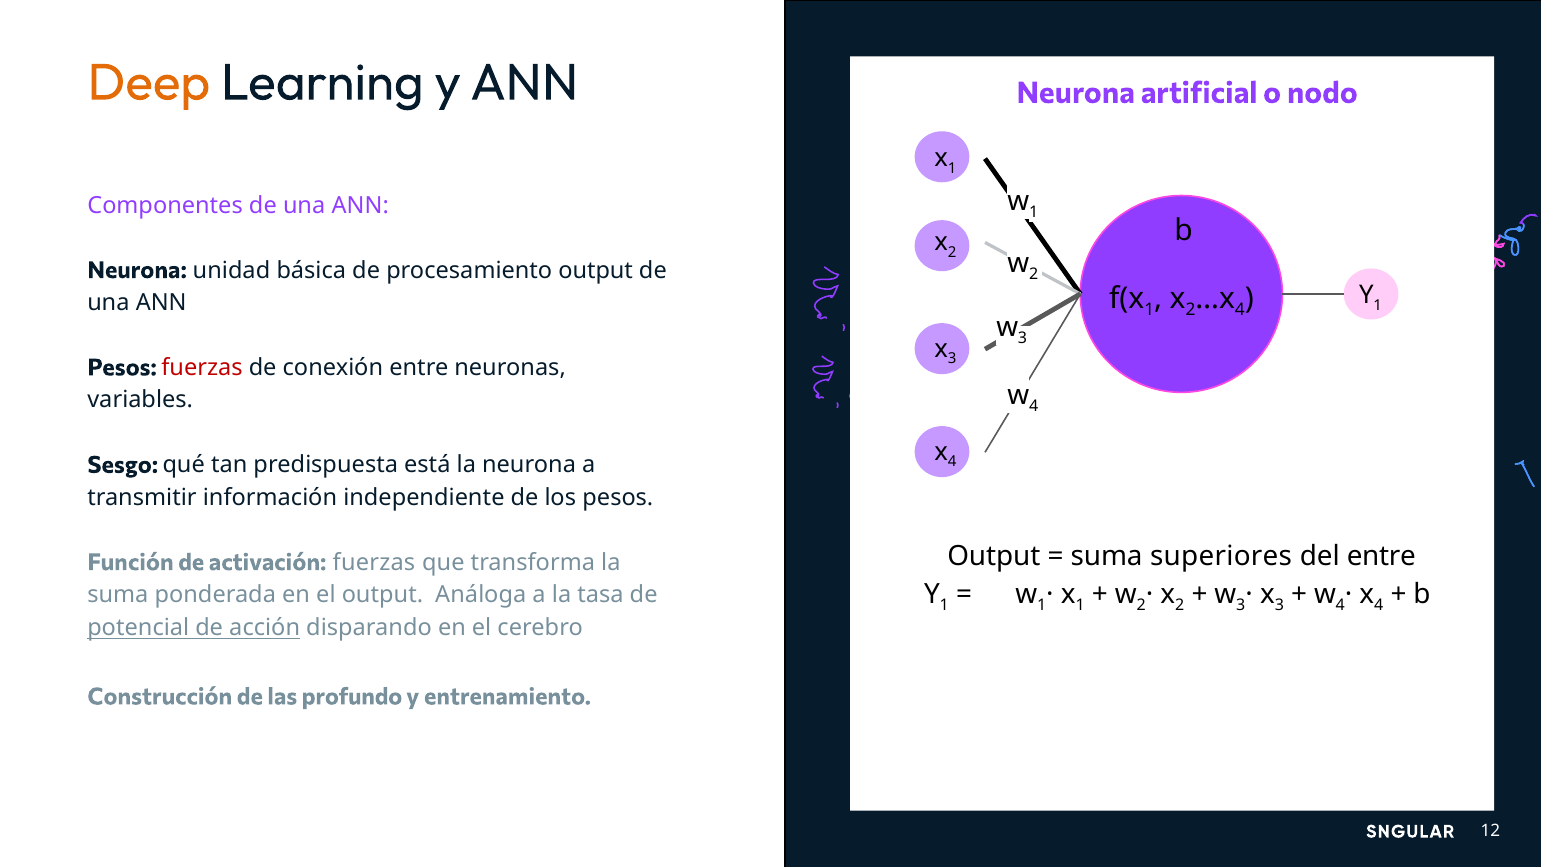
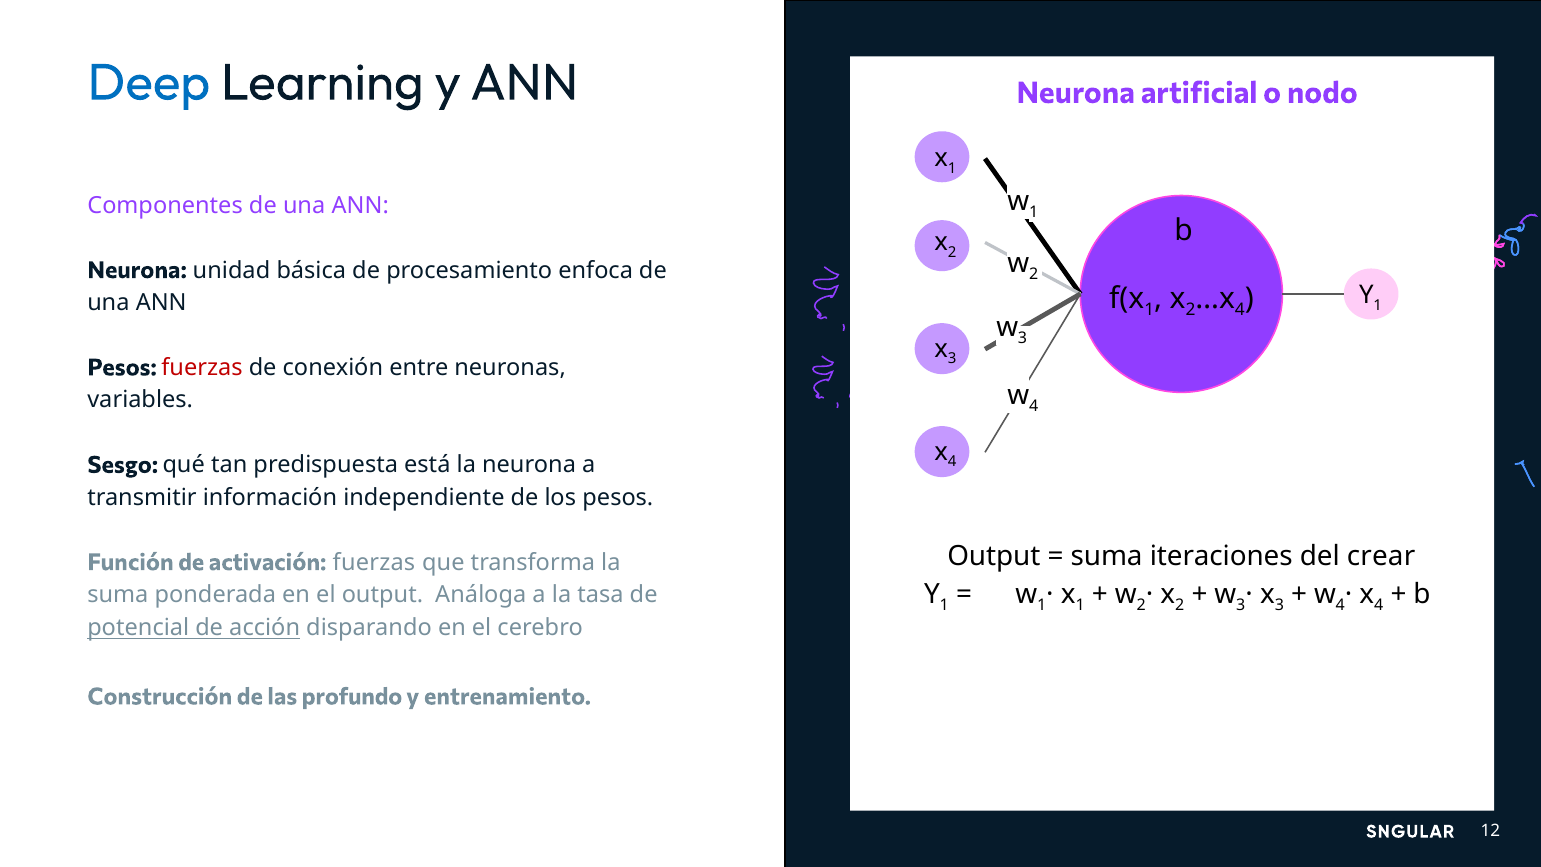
Deep colour: orange -> blue (149, 83)
procesamiento output: output -> enfoca (596, 270)
superiores: superiores -> iteraciones (1221, 557)
del entre: entre -> crear (1381, 557)
